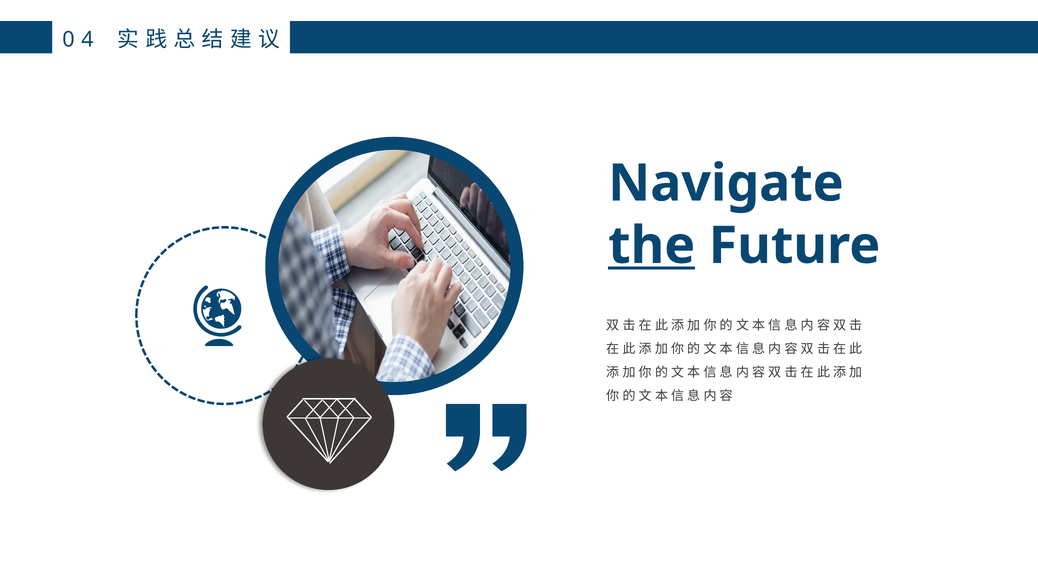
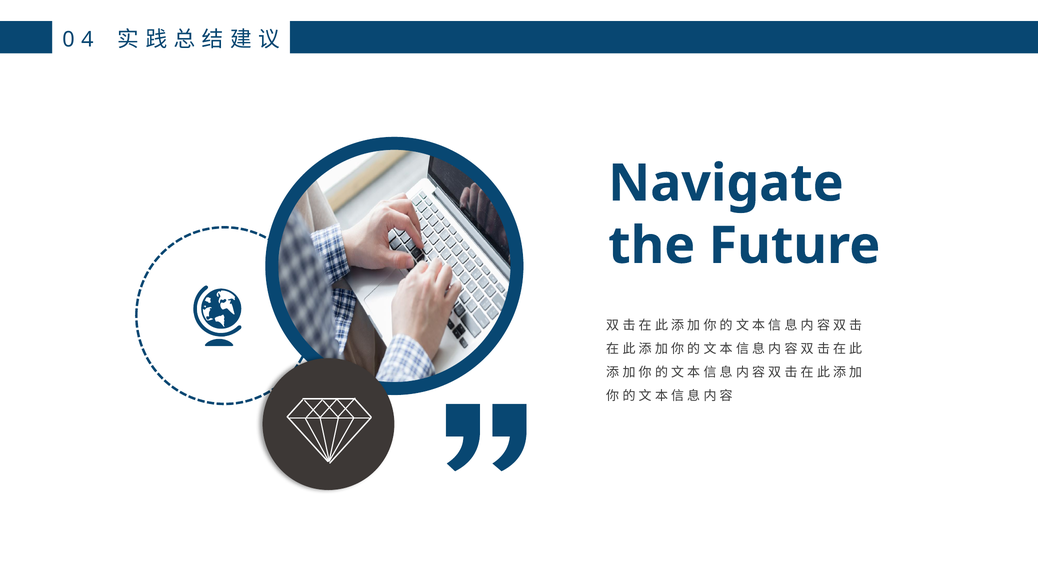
the underline: present -> none (652, 246)
